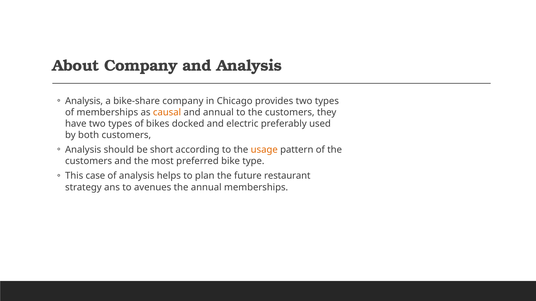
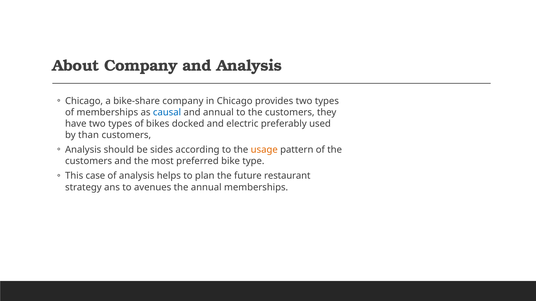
Analysis: Analysis -> Chicago (84, 101)
causal colour: orange -> blue (167, 112)
both: both -> than (89, 135)
short: short -> sides (162, 150)
